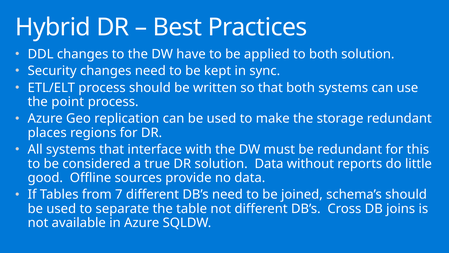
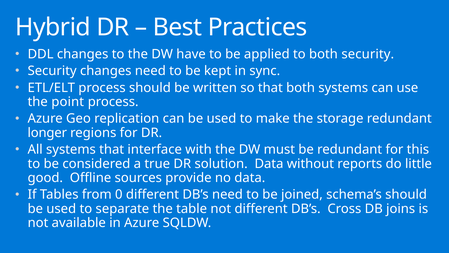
both solution: solution -> security (368, 54)
places: places -> longer (47, 133)
7: 7 -> 0 (119, 194)
